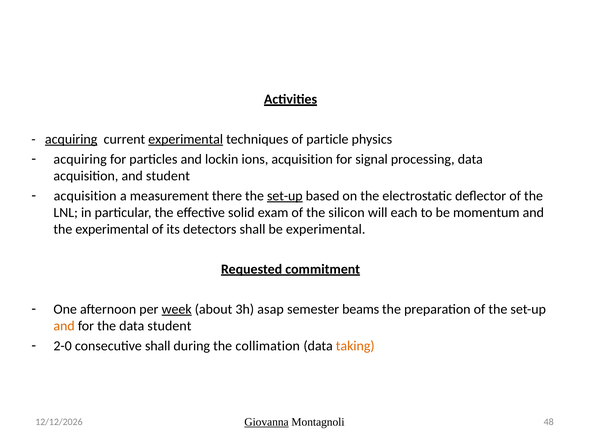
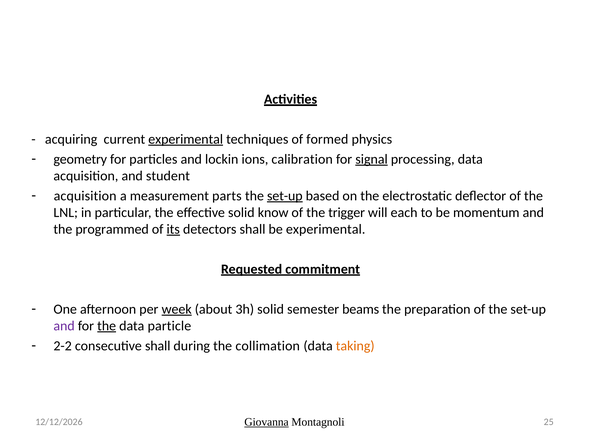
acquiring underline: present -> none (71, 139)
particle: particle -> formed (327, 139)
acquiring: acquiring -> geometry (80, 159)
ions acquisition: acquisition -> calibration (302, 159)
signal underline: none -> present (372, 159)
there: there -> parts (227, 196)
exam: exam -> know (273, 212)
silicon: silicon -> trigger (347, 212)
the experimental: experimental -> programmed (112, 229)
its underline: none -> present (173, 229)
3h asap: asap -> solid (271, 309)
and colour: orange -> purple (64, 326)
the underline: none -> present (107, 326)
data student: student -> particle (169, 326)
2-0: 2-0 -> 2-2 (63, 346)
48: 48 -> 25 (549, 422)
